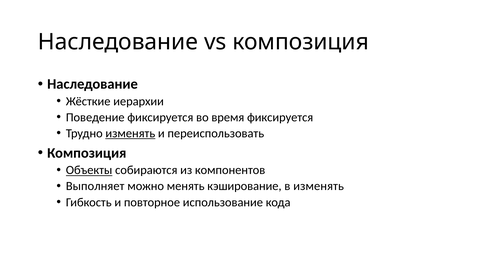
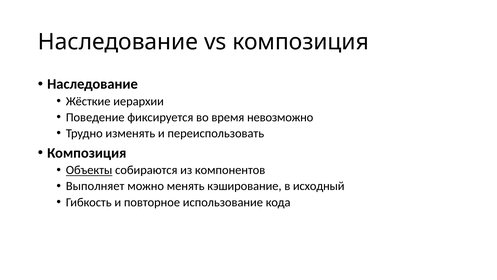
время фиксируется: фиксируется -> невозможно (280, 117)
изменять underline: present -> none (130, 133)
в изменять: изменять -> исходный (319, 186)
